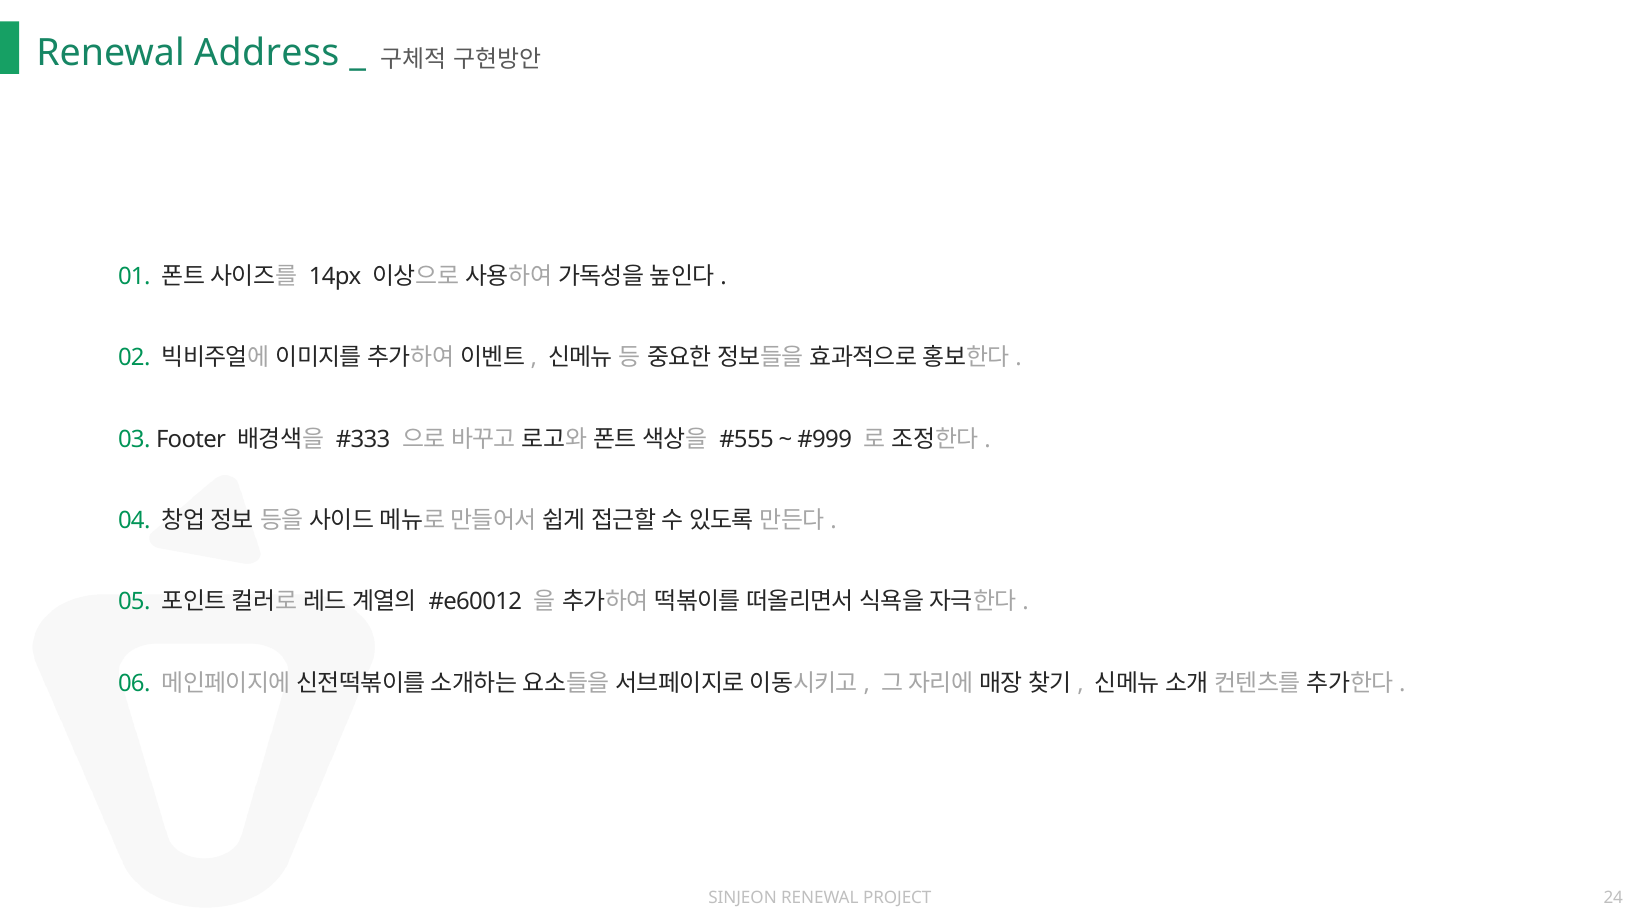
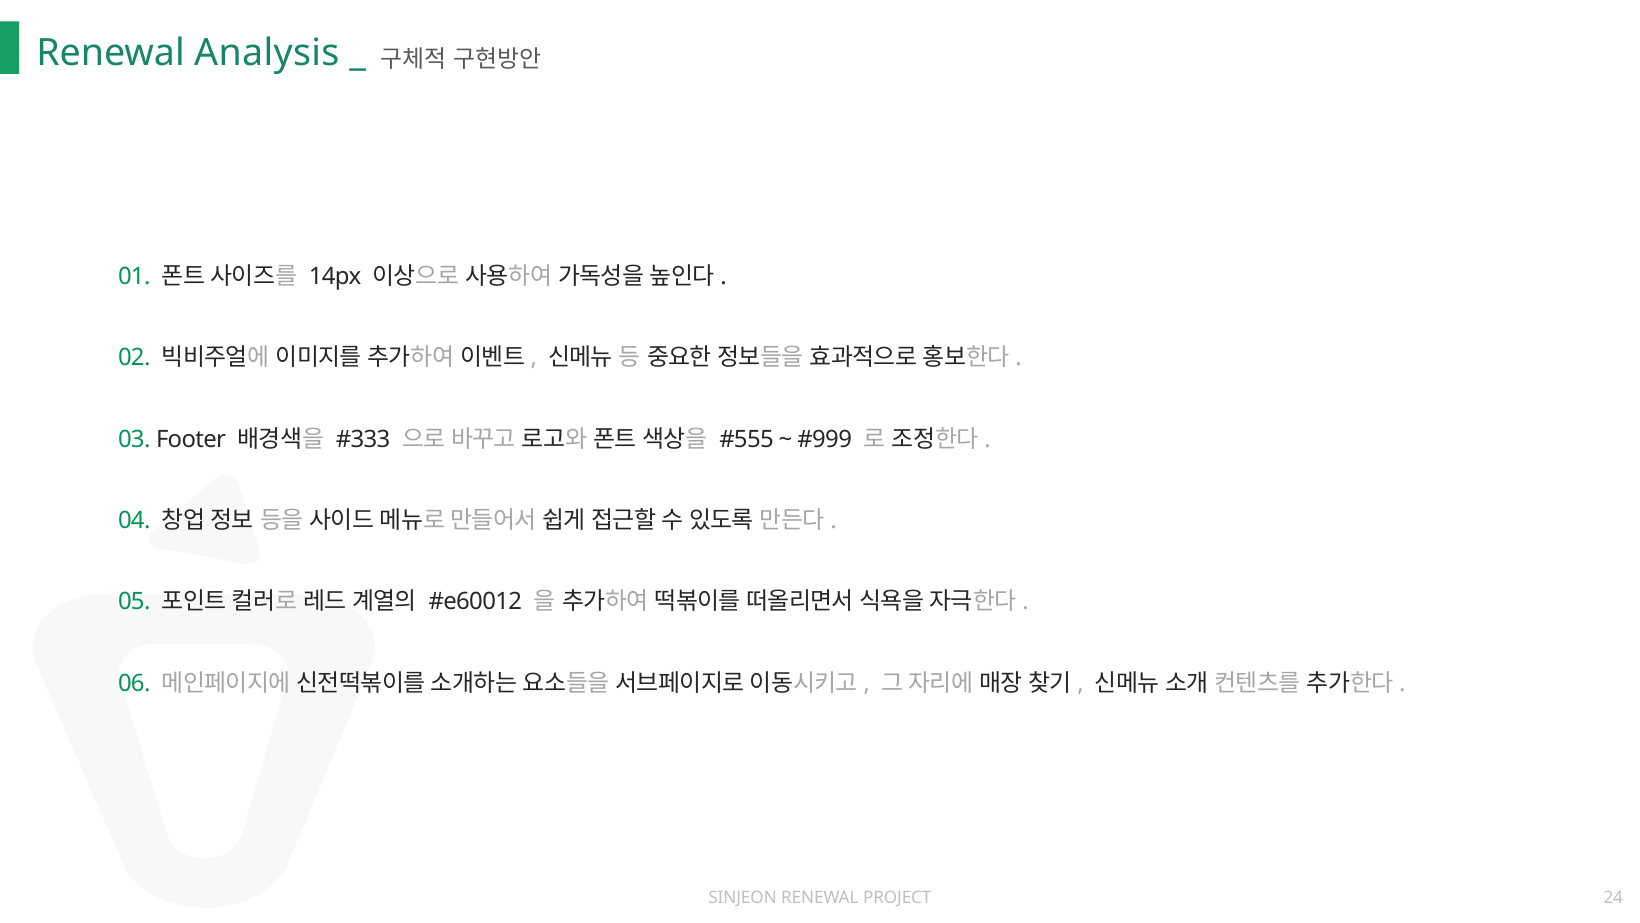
Address: Address -> Analysis (267, 53)
